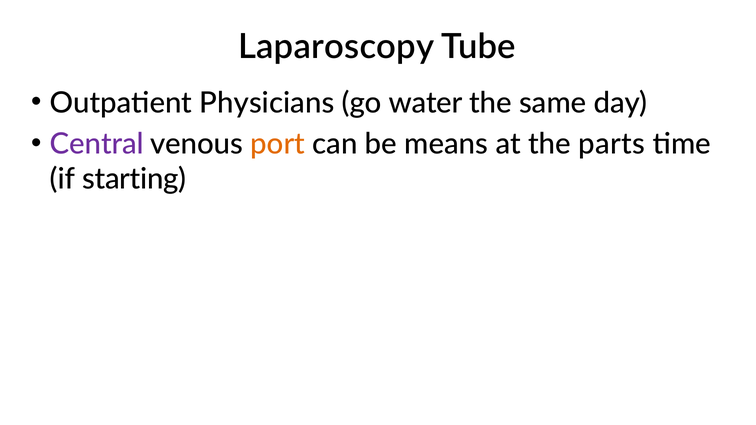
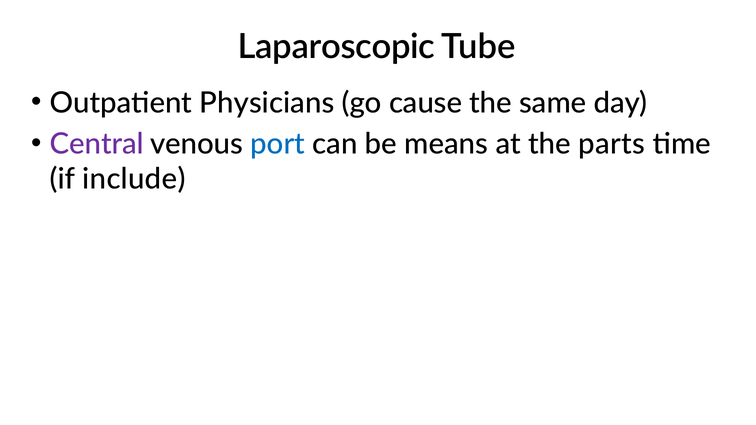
Laparoscopy: Laparoscopy -> Laparoscopic (337, 47)
water: water -> cause (426, 103)
port colour: orange -> blue (278, 144)
starting: starting -> include (134, 179)
